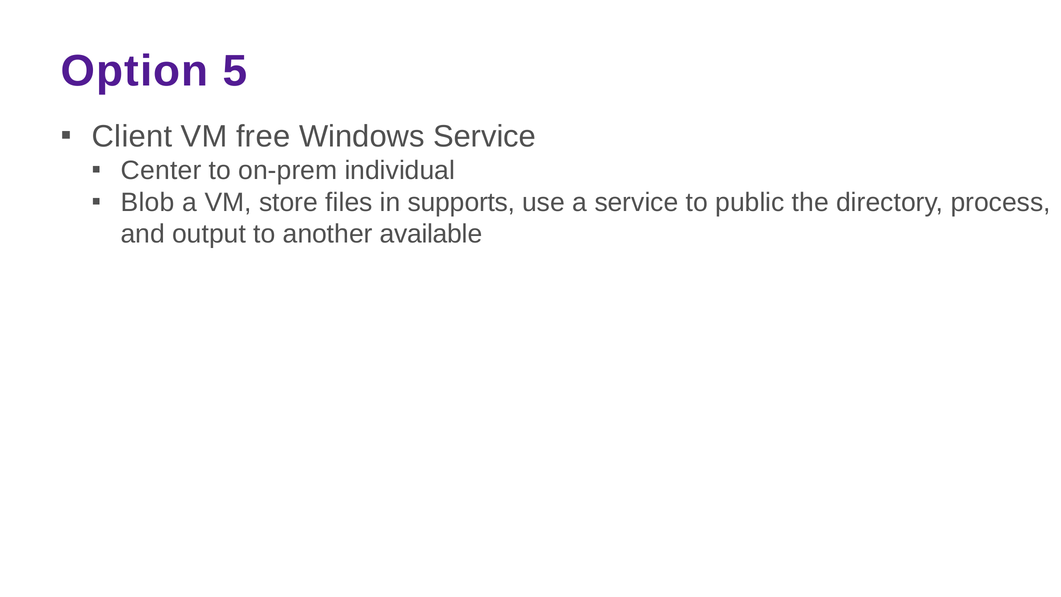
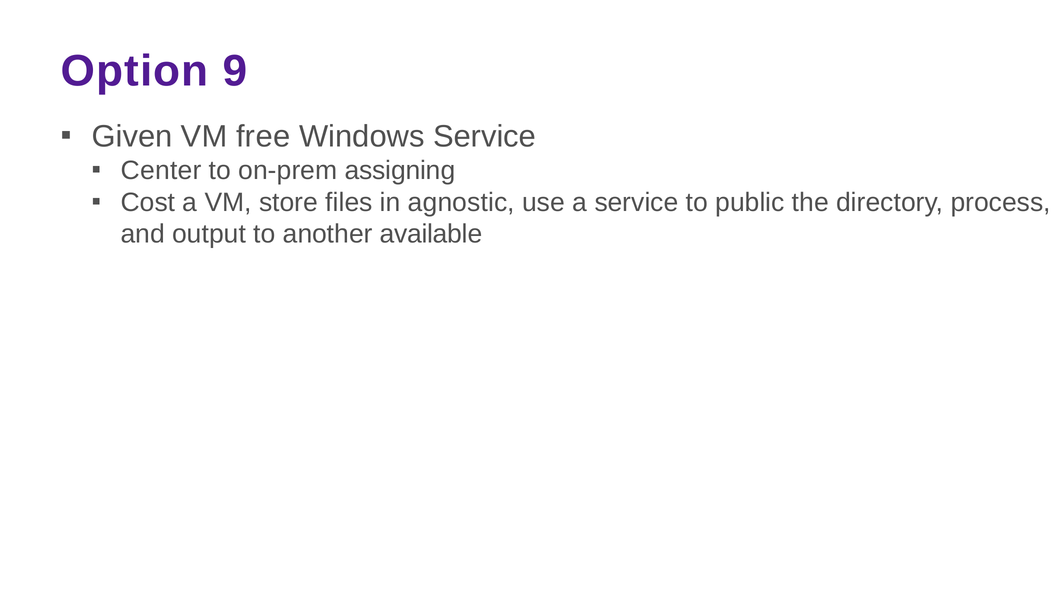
5: 5 -> 9 (235, 71)
Client: Client -> Given (132, 136)
individual: individual -> assigning (400, 170)
Blob: Blob -> Cost (148, 202)
supports: supports -> agnostic (461, 202)
